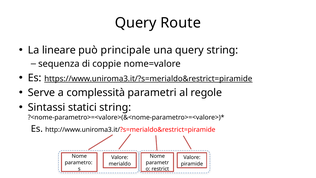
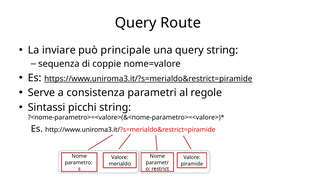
lineare: lineare -> inviare (59, 50)
complessità: complessità -> consistenza (96, 93)
statici: statici -> picchi (82, 107)
